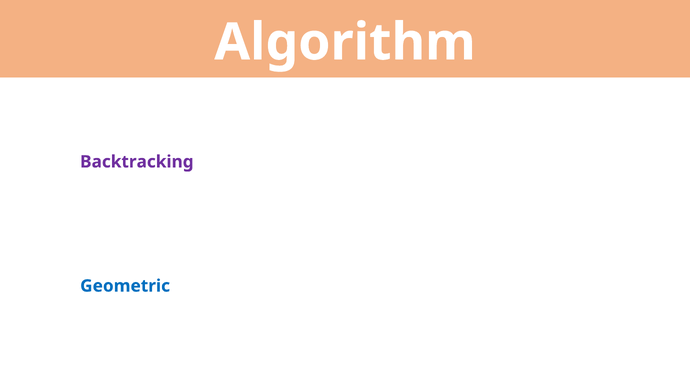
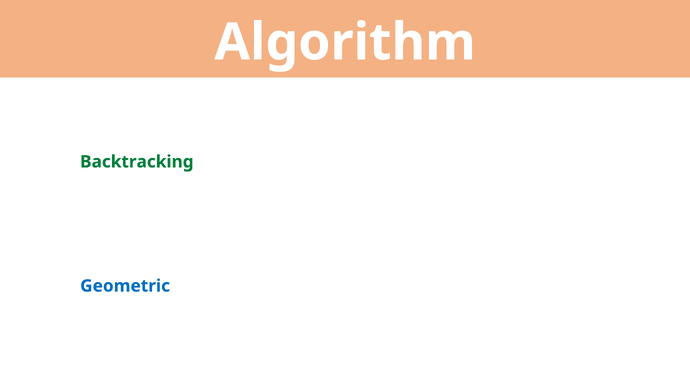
Backtracking colour: purple -> green (137, 162)
